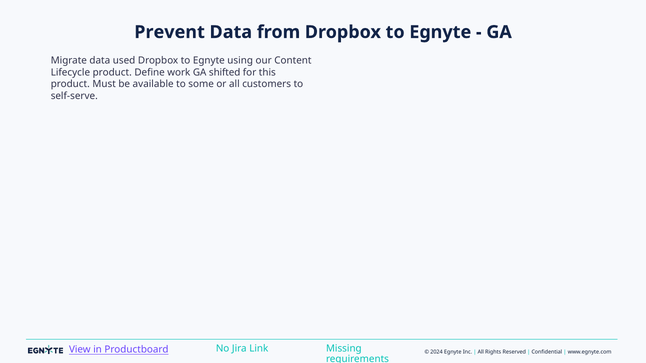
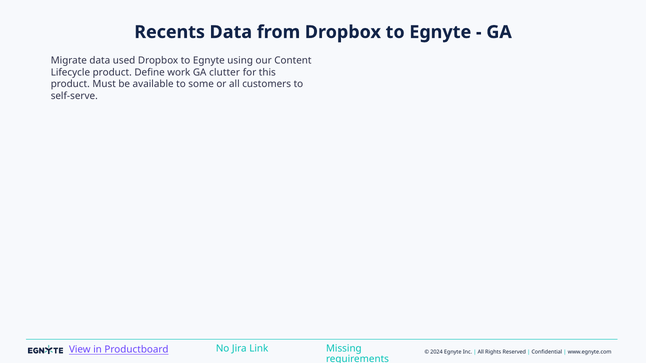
Prevent: Prevent -> Recents (170, 32)
shifted: shifted -> clutter (225, 72)
